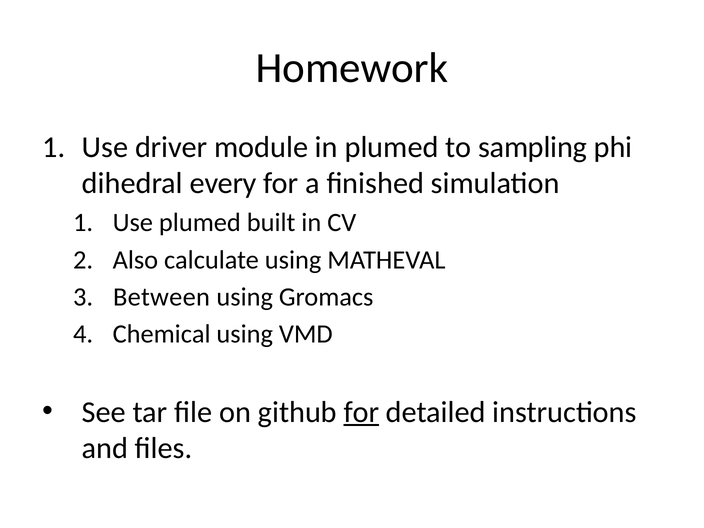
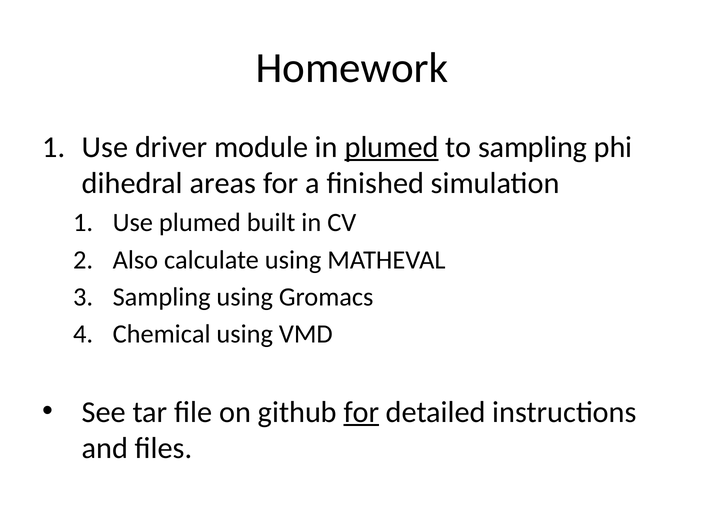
plumed underline: none -> present (392, 147)
every: every -> areas (223, 183)
Between: Between -> Sampling (162, 297)
